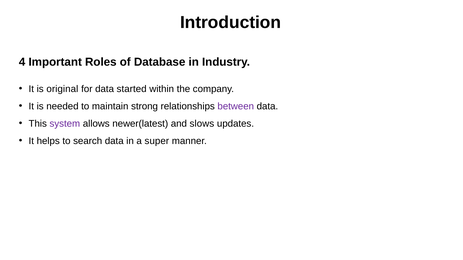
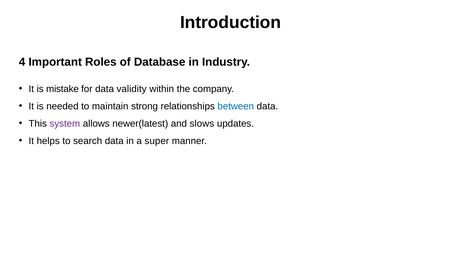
original: original -> mistake (62, 89)
started: started -> validity (132, 89)
between colour: purple -> blue (236, 106)
